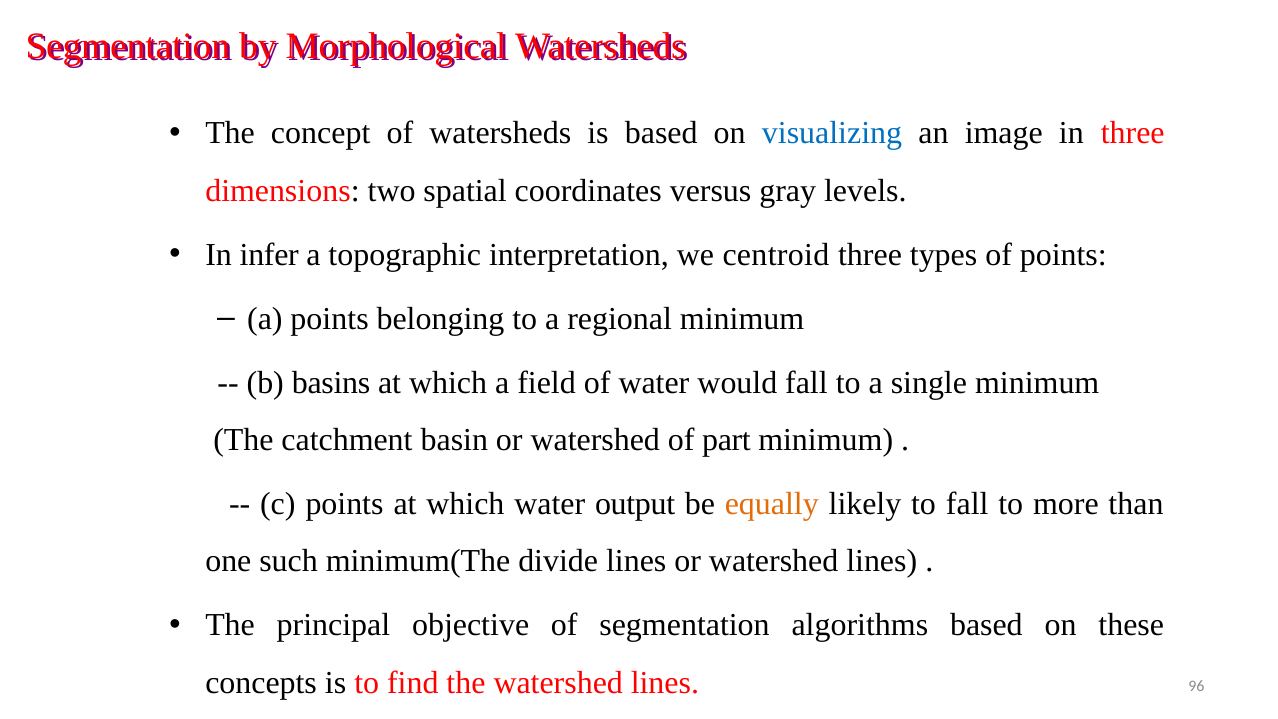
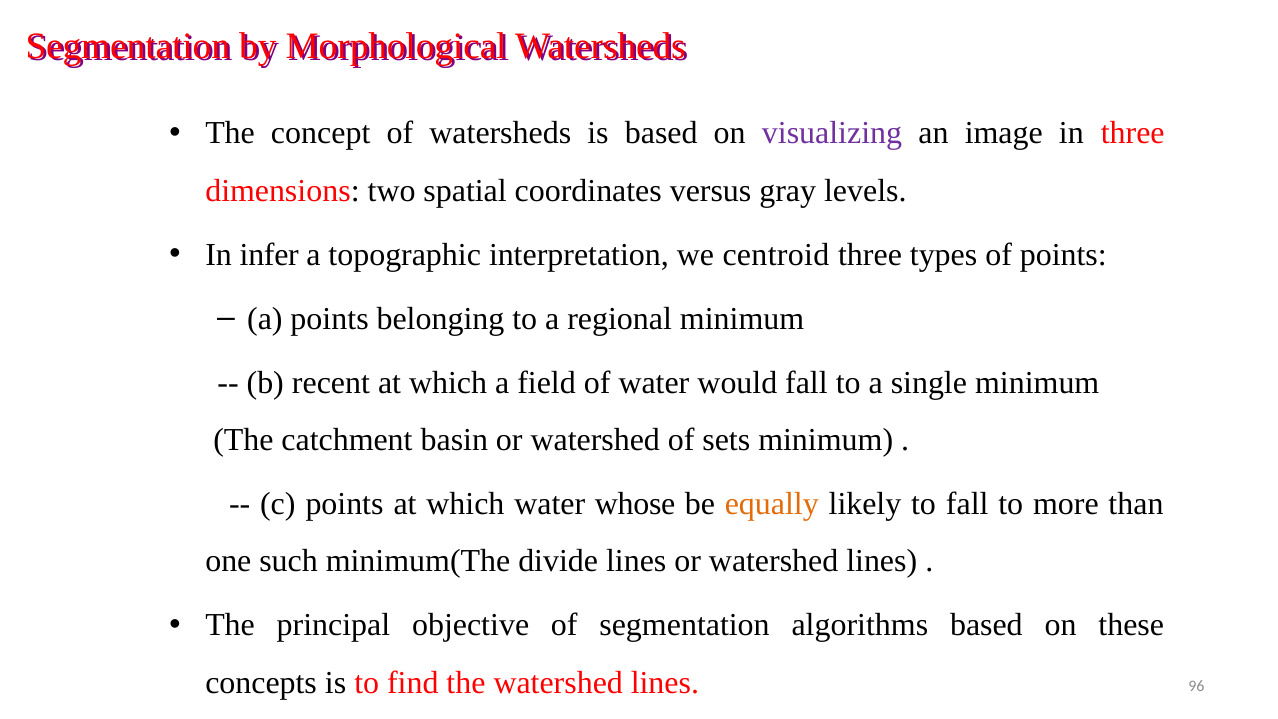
visualizing colour: blue -> purple (832, 133)
basins: basins -> recent (331, 382)
part: part -> sets (726, 440)
output: output -> whose (635, 504)
